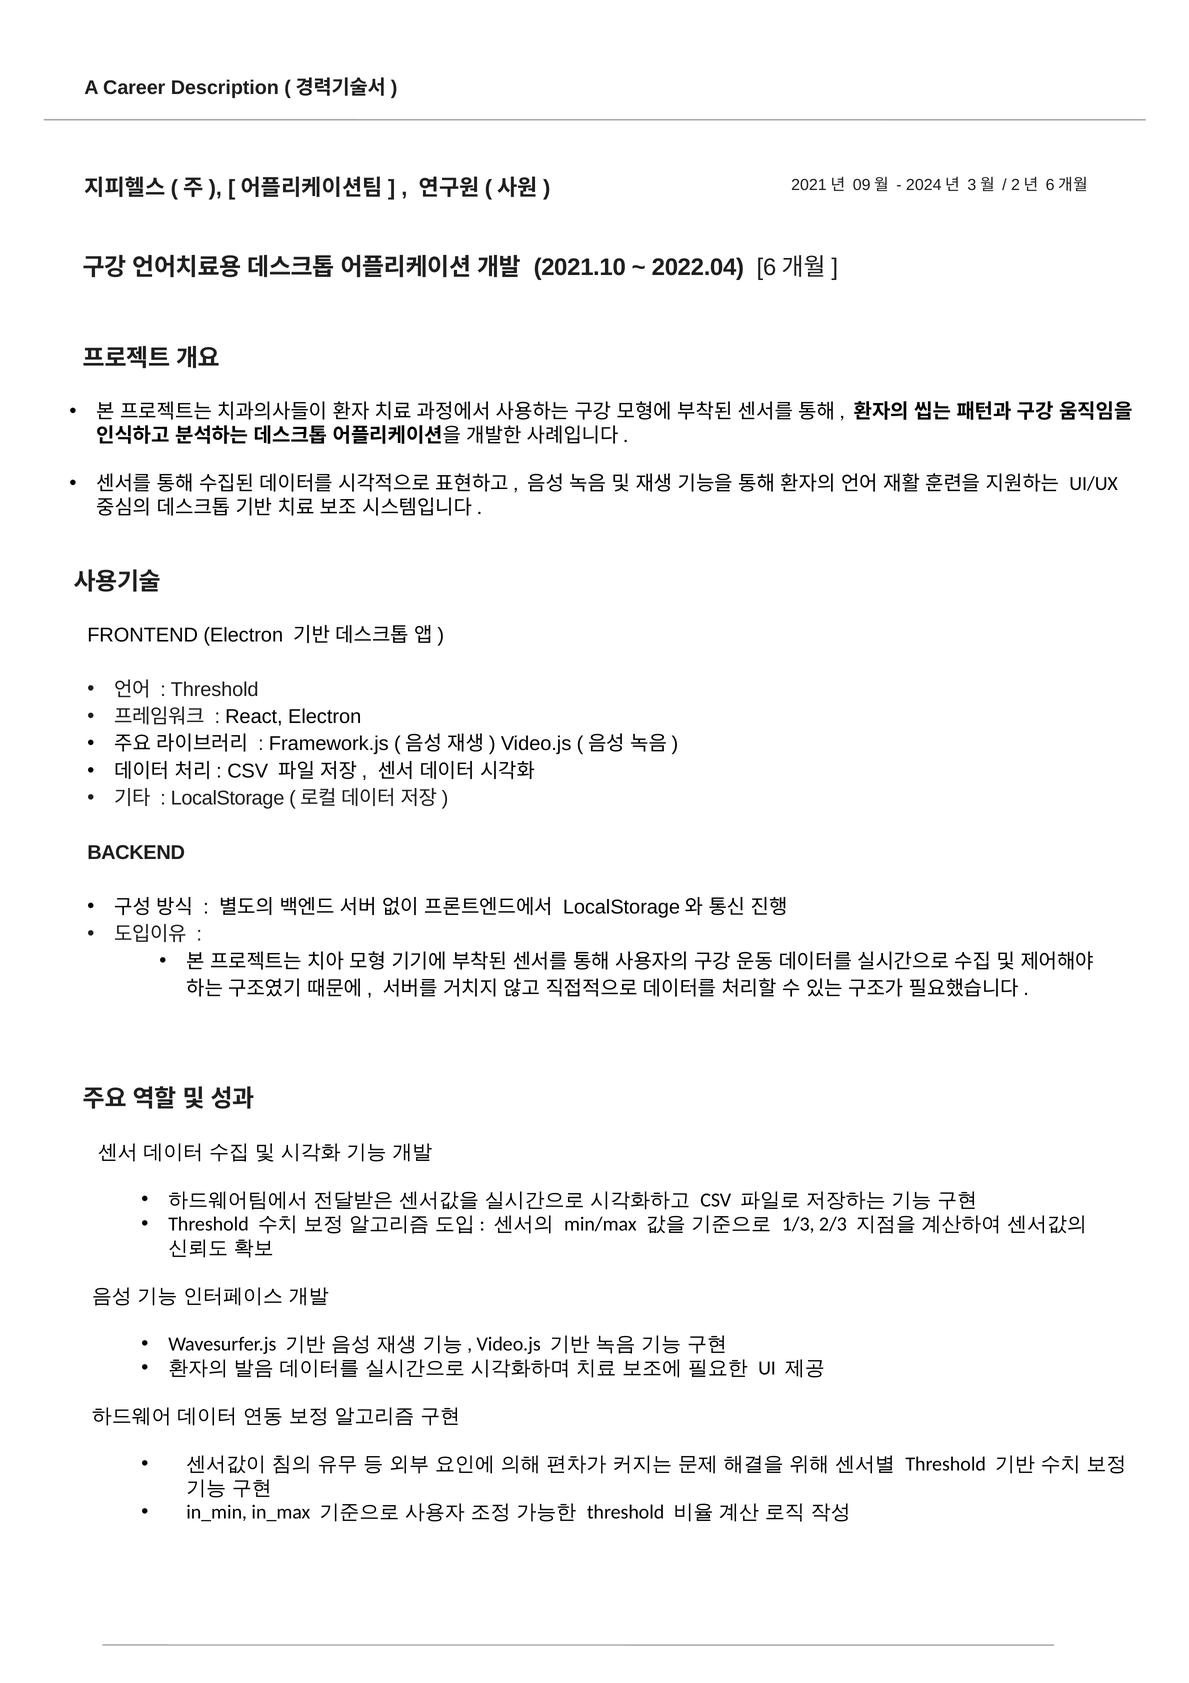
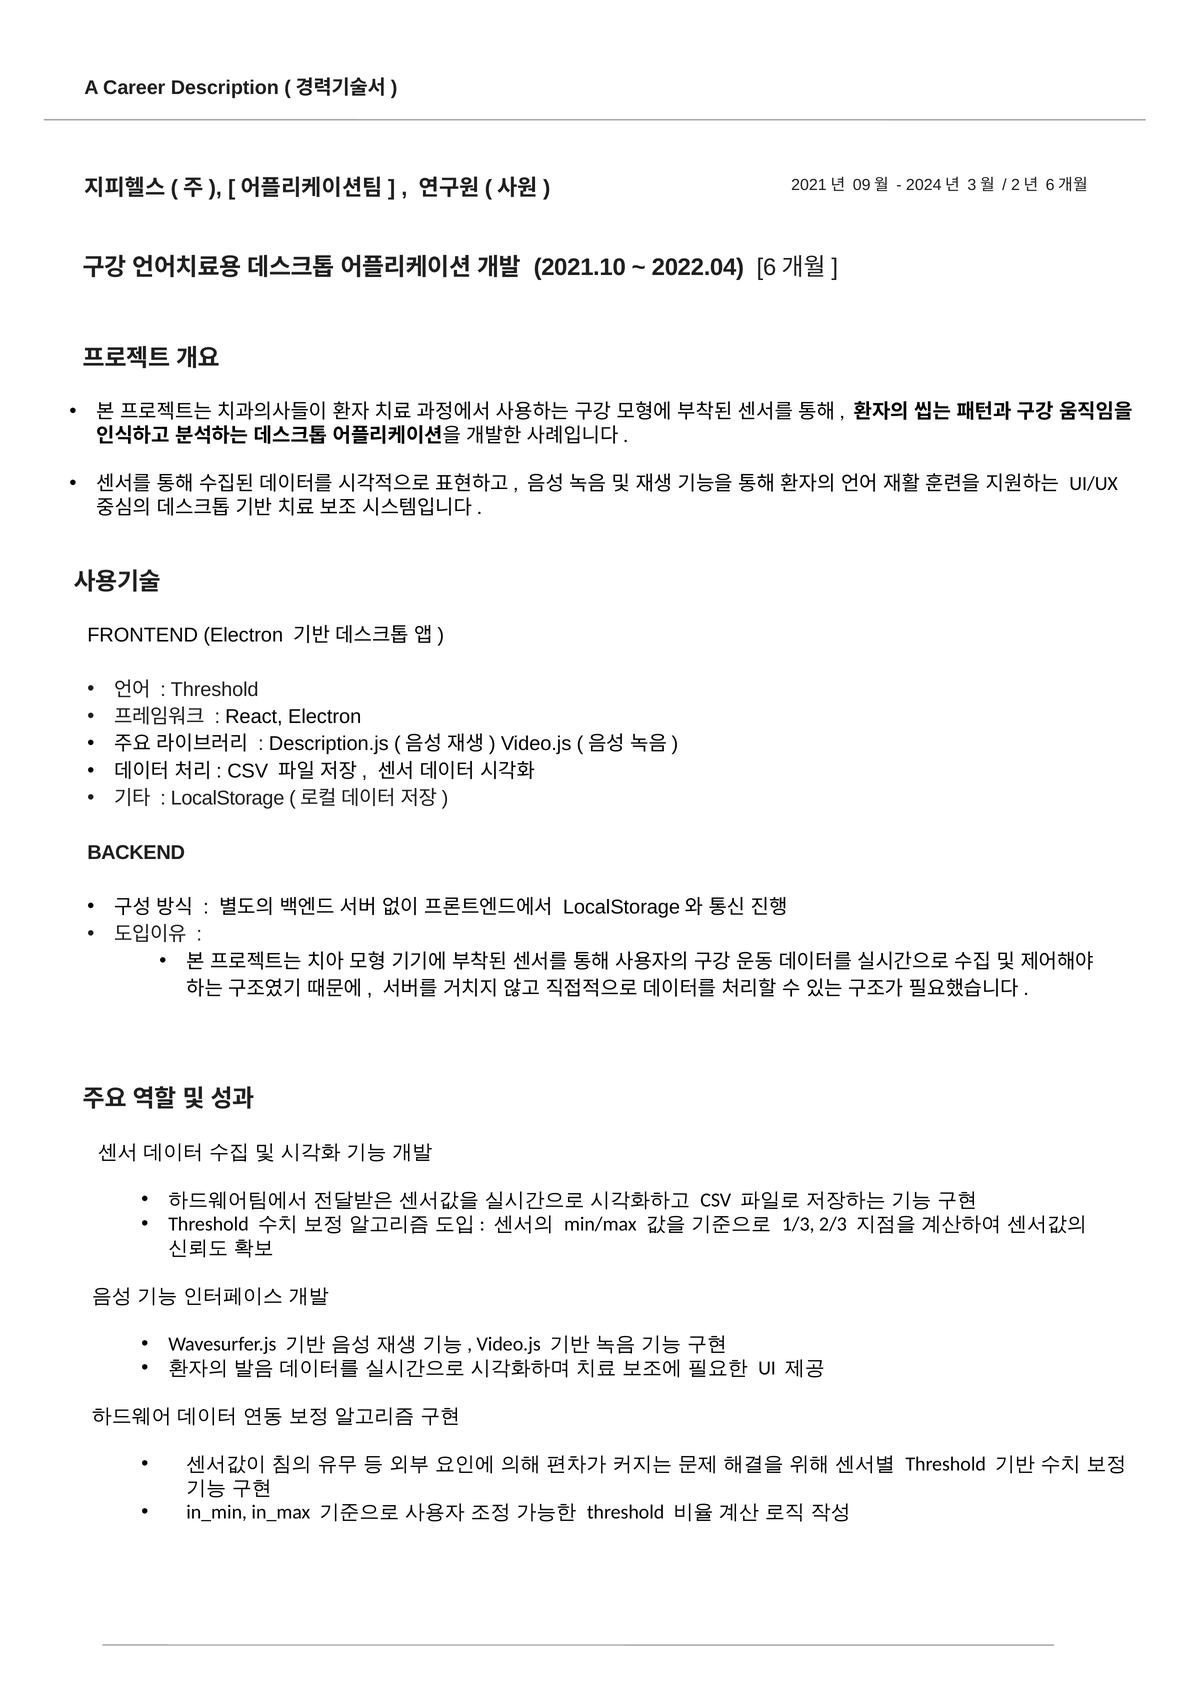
Framework.js: Framework.js -> Description.js (329, 744)
